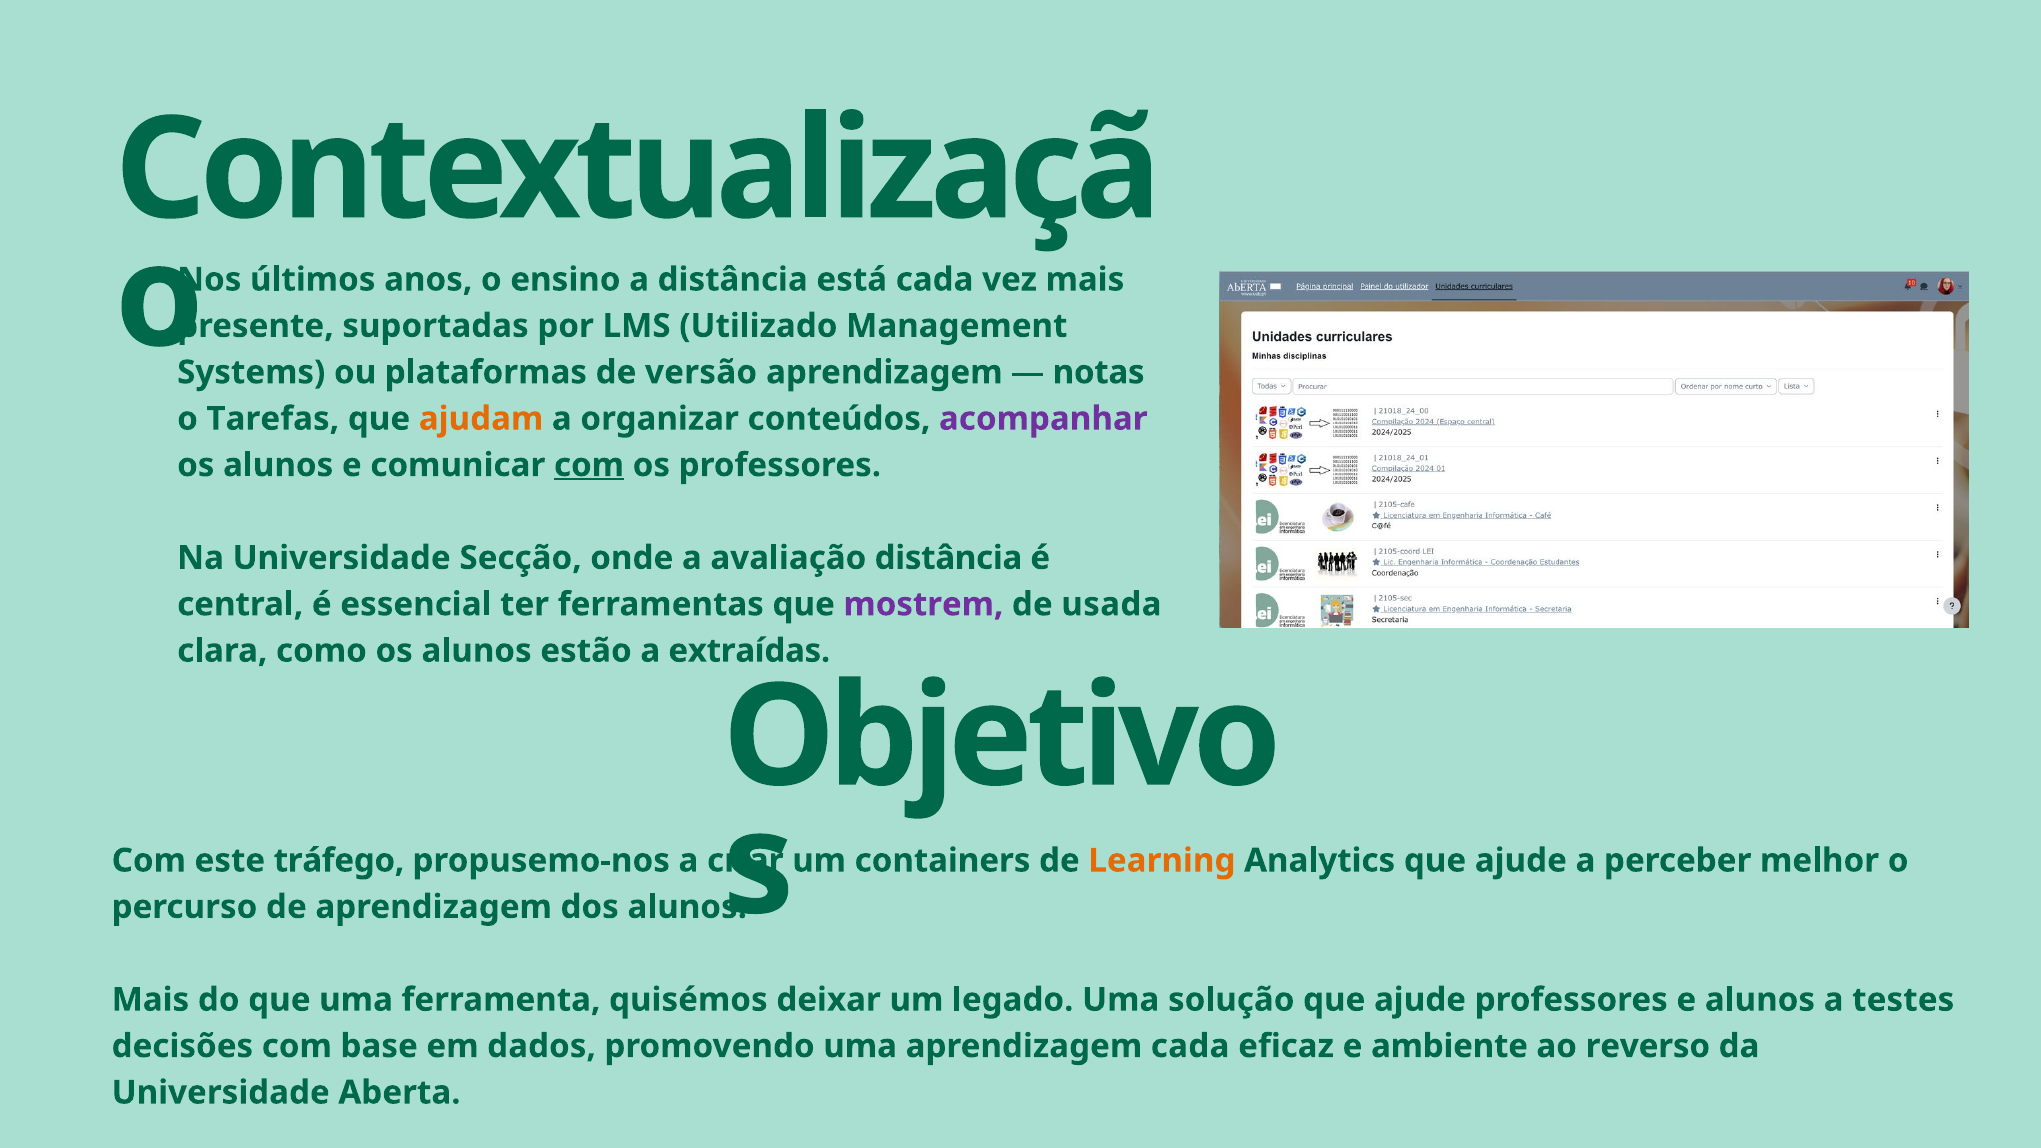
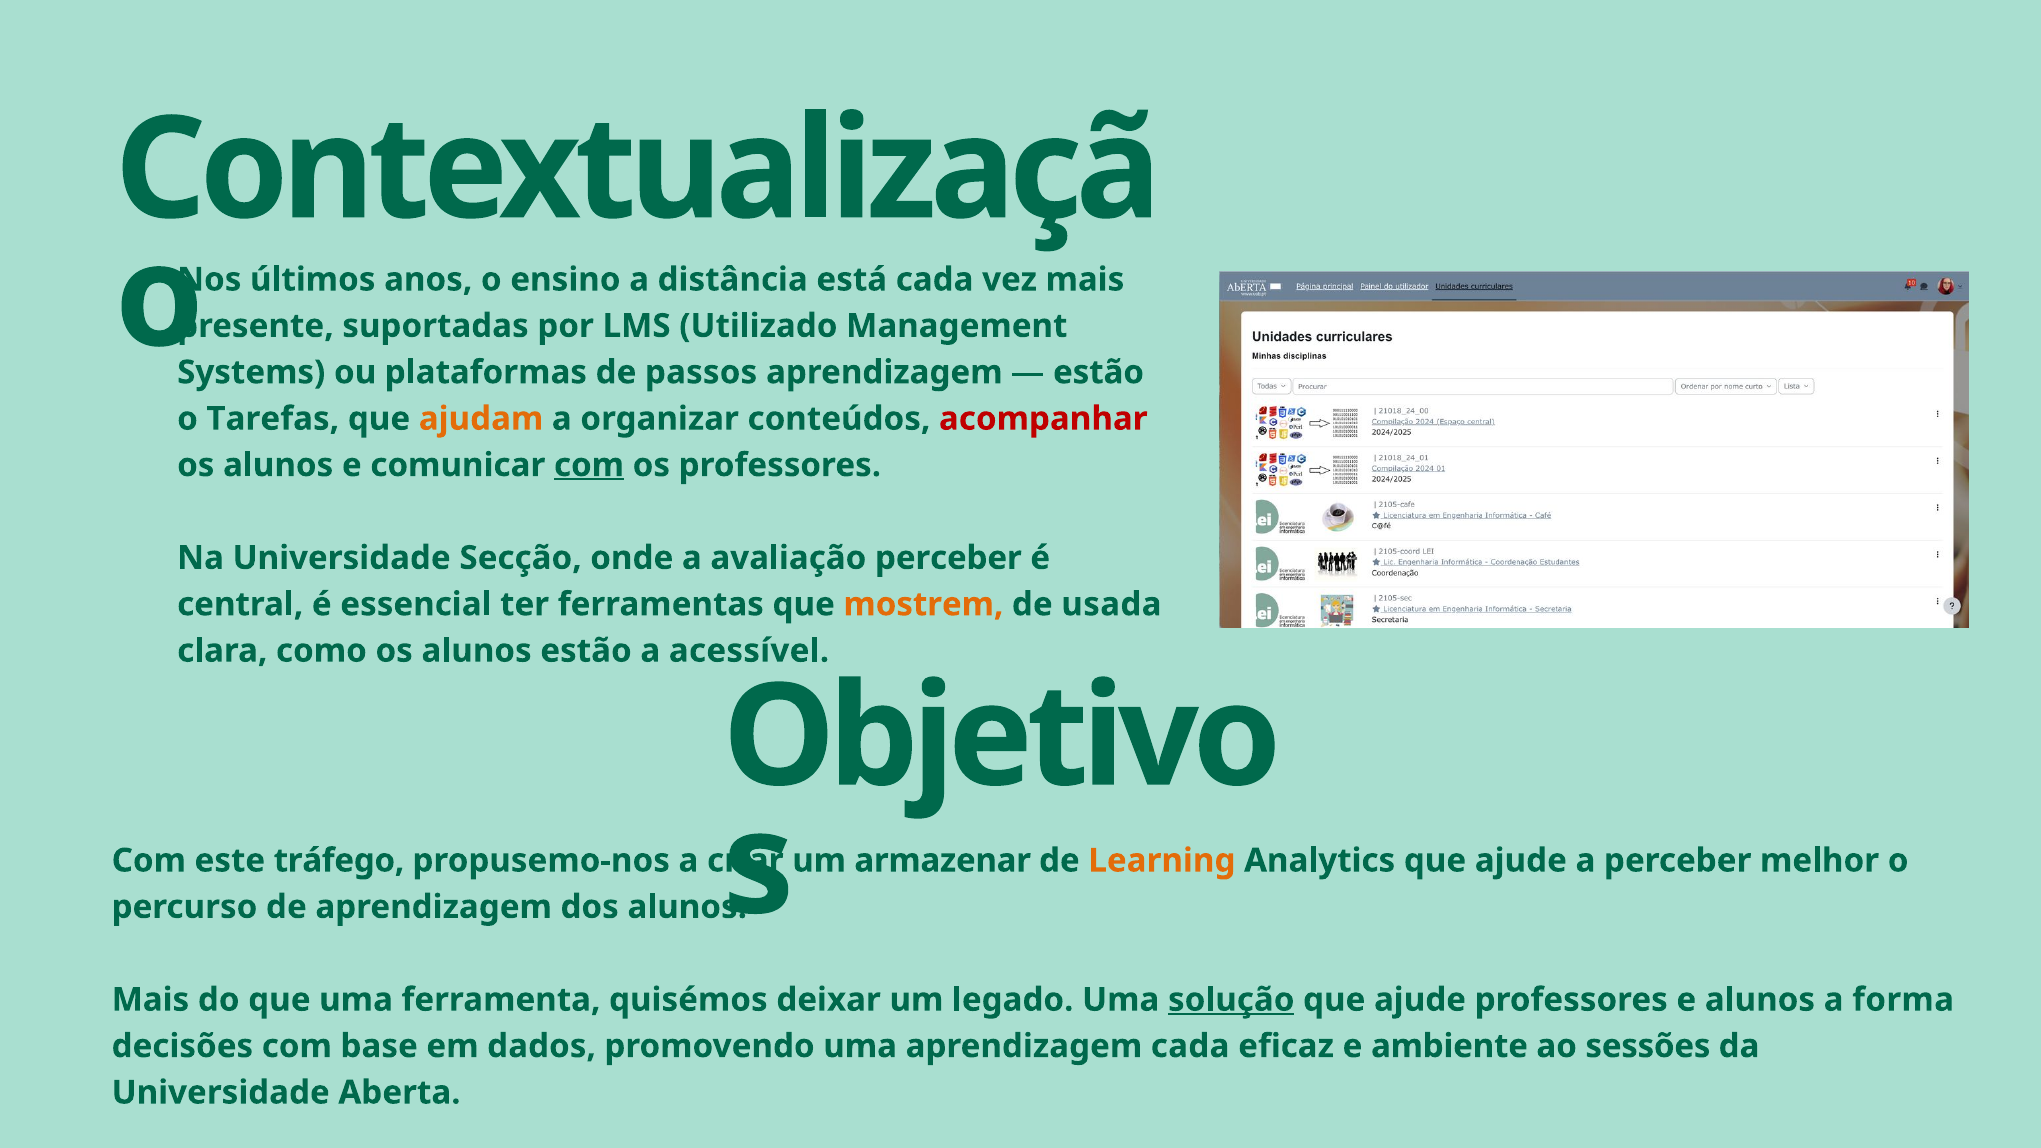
versão: versão -> passos (701, 372)
notas: notas -> estão (1099, 372)
acompanhar colour: purple -> red (1043, 419)
avaliação distância: distância -> perceber (948, 558)
mostrem colour: purple -> orange (923, 604)
extraídas: extraídas -> acessível (749, 651)
containers: containers -> armazenar (943, 861)
solução underline: none -> present (1231, 1000)
testes: testes -> forma (1903, 1000)
reverso: reverso -> sessões (1648, 1046)
